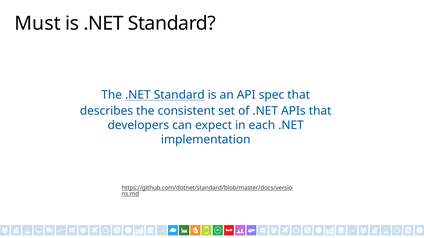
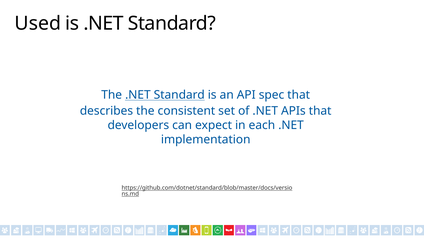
Must: Must -> Used (38, 24)
